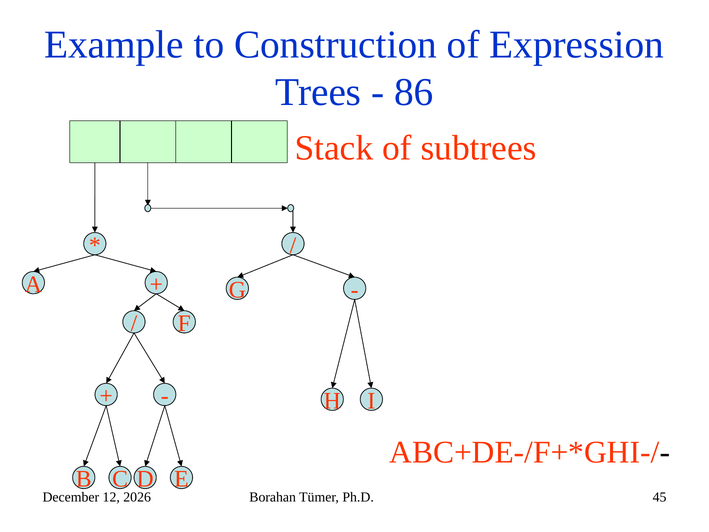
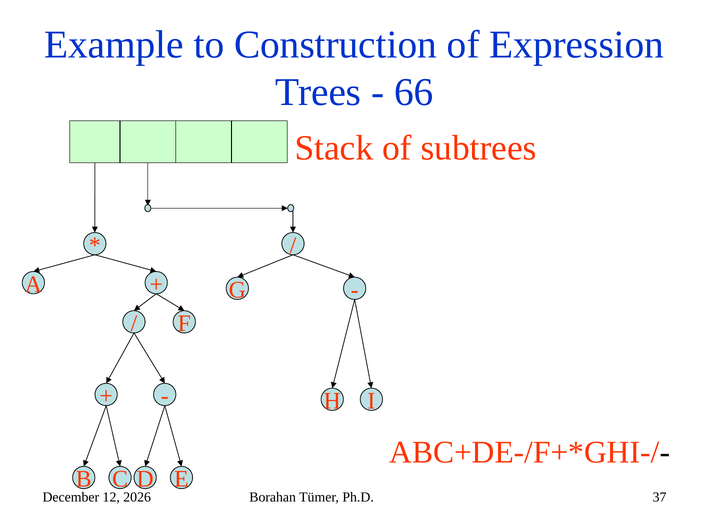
86: 86 -> 66 (414, 92)
45: 45 -> 37 (660, 497)
